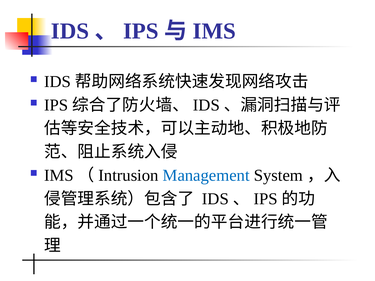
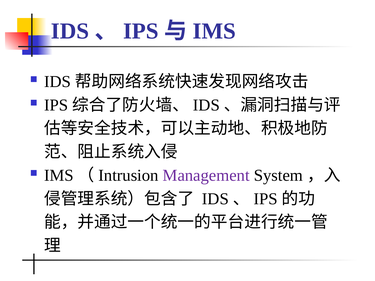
Management colour: blue -> purple (206, 176)
